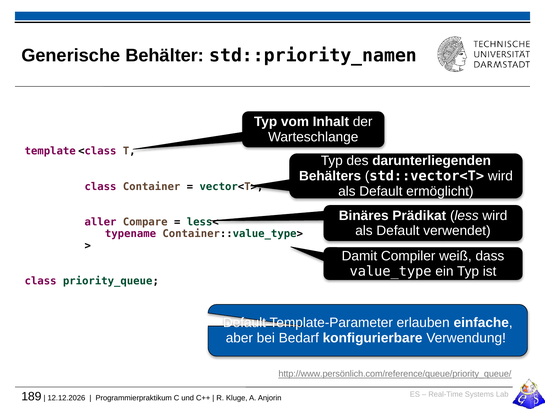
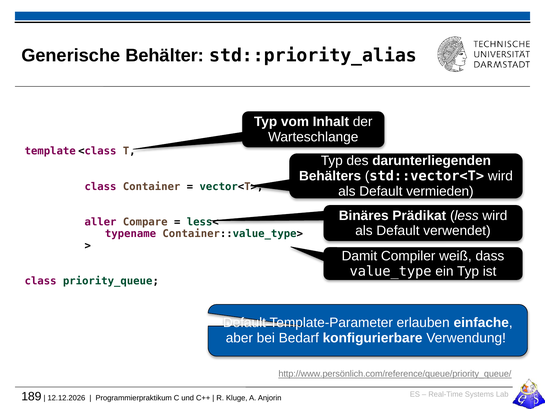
std::priority_namen: std::priority_namen -> std::priority_alias (313, 55)
ermöglicht: ermöglicht -> vermieden (440, 191)
